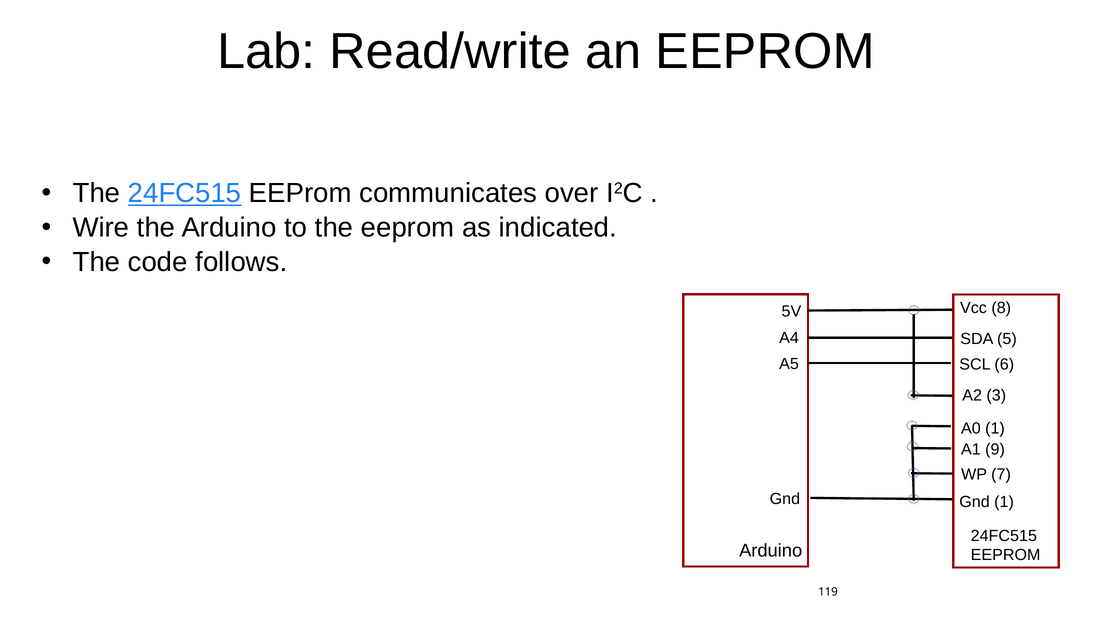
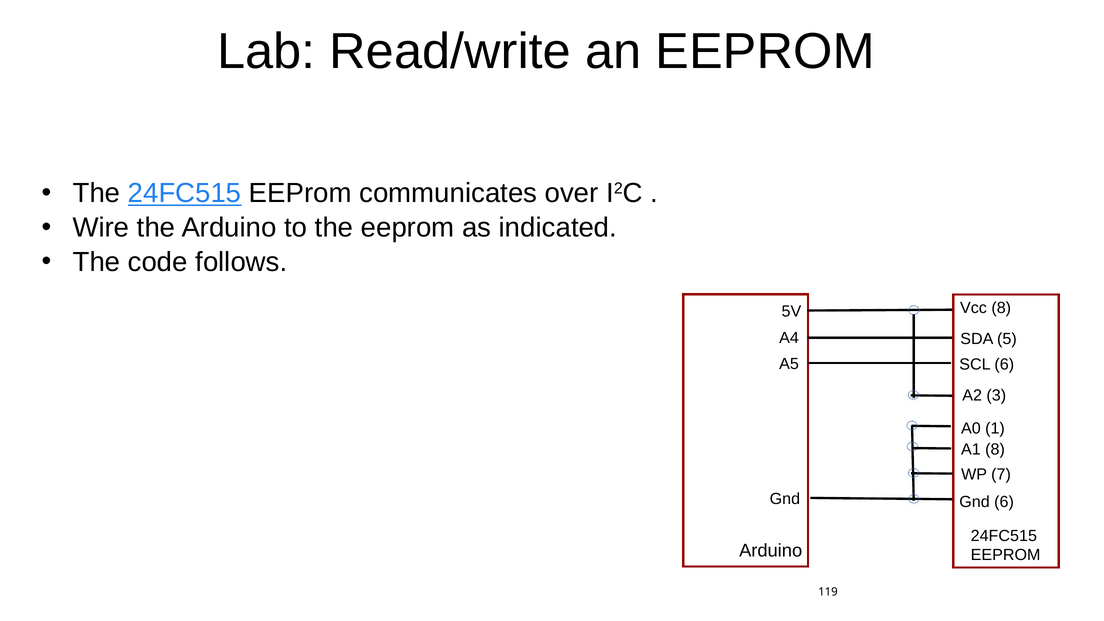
A1 9: 9 -> 8 (995, 449)
Gnd 1: 1 -> 6 (1004, 502)
